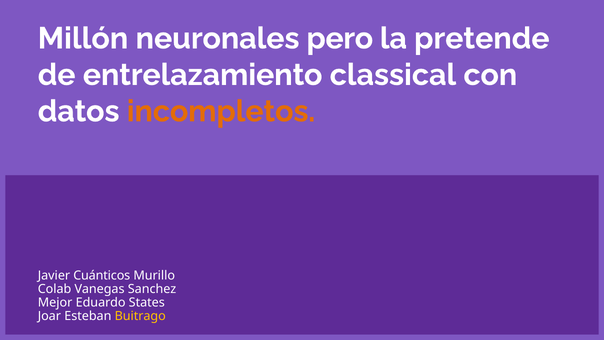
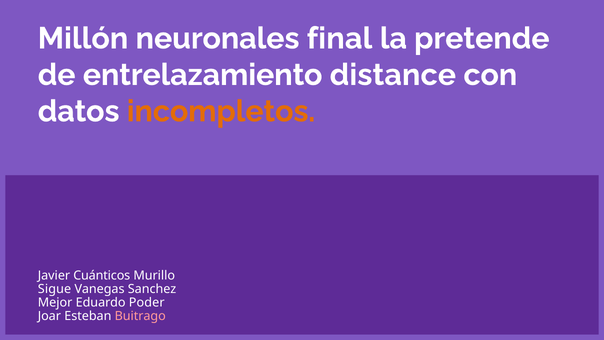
pero: pero -> final (340, 38)
classical: classical -> distance (393, 75)
Colab: Colab -> Sigue (54, 289)
States: States -> Poder (147, 303)
Buitrago colour: yellow -> pink (140, 316)
